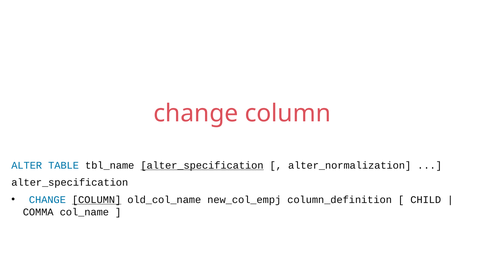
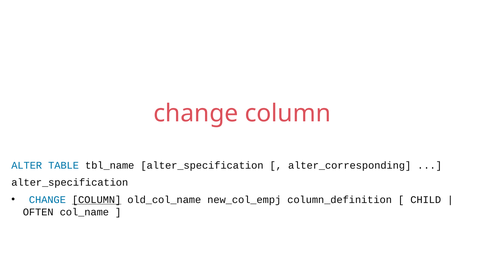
alter_specification underline: present -> none (202, 166)
alter_normalization: alter_normalization -> alter_corresponding (350, 166)
COMMA: COMMA -> OFTEN (38, 212)
